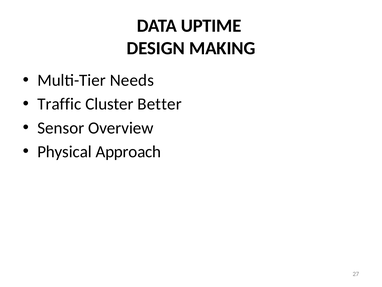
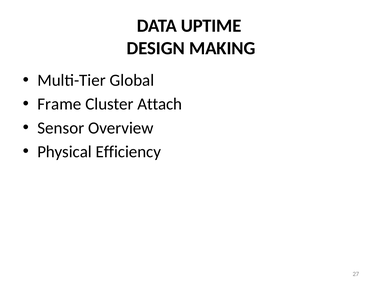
Needs: Needs -> Global (132, 80)
Traffic: Traffic -> Frame (59, 104)
Better: Better -> Attach (160, 104)
Approach: Approach -> Efficiency (128, 151)
